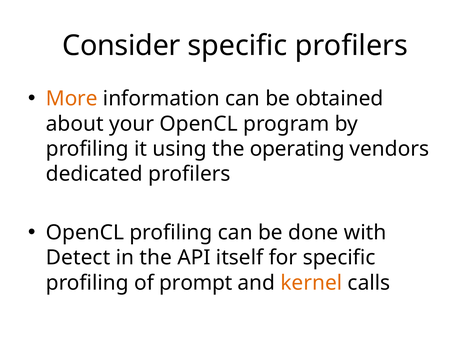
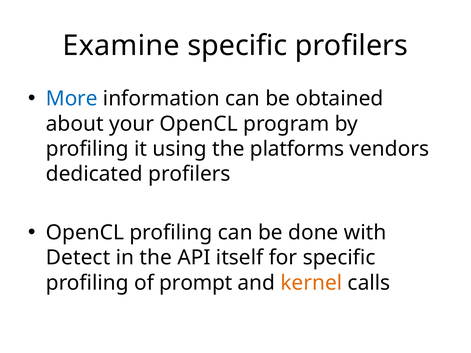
Consider: Consider -> Examine (121, 46)
More colour: orange -> blue (72, 99)
operating: operating -> platforms (297, 149)
